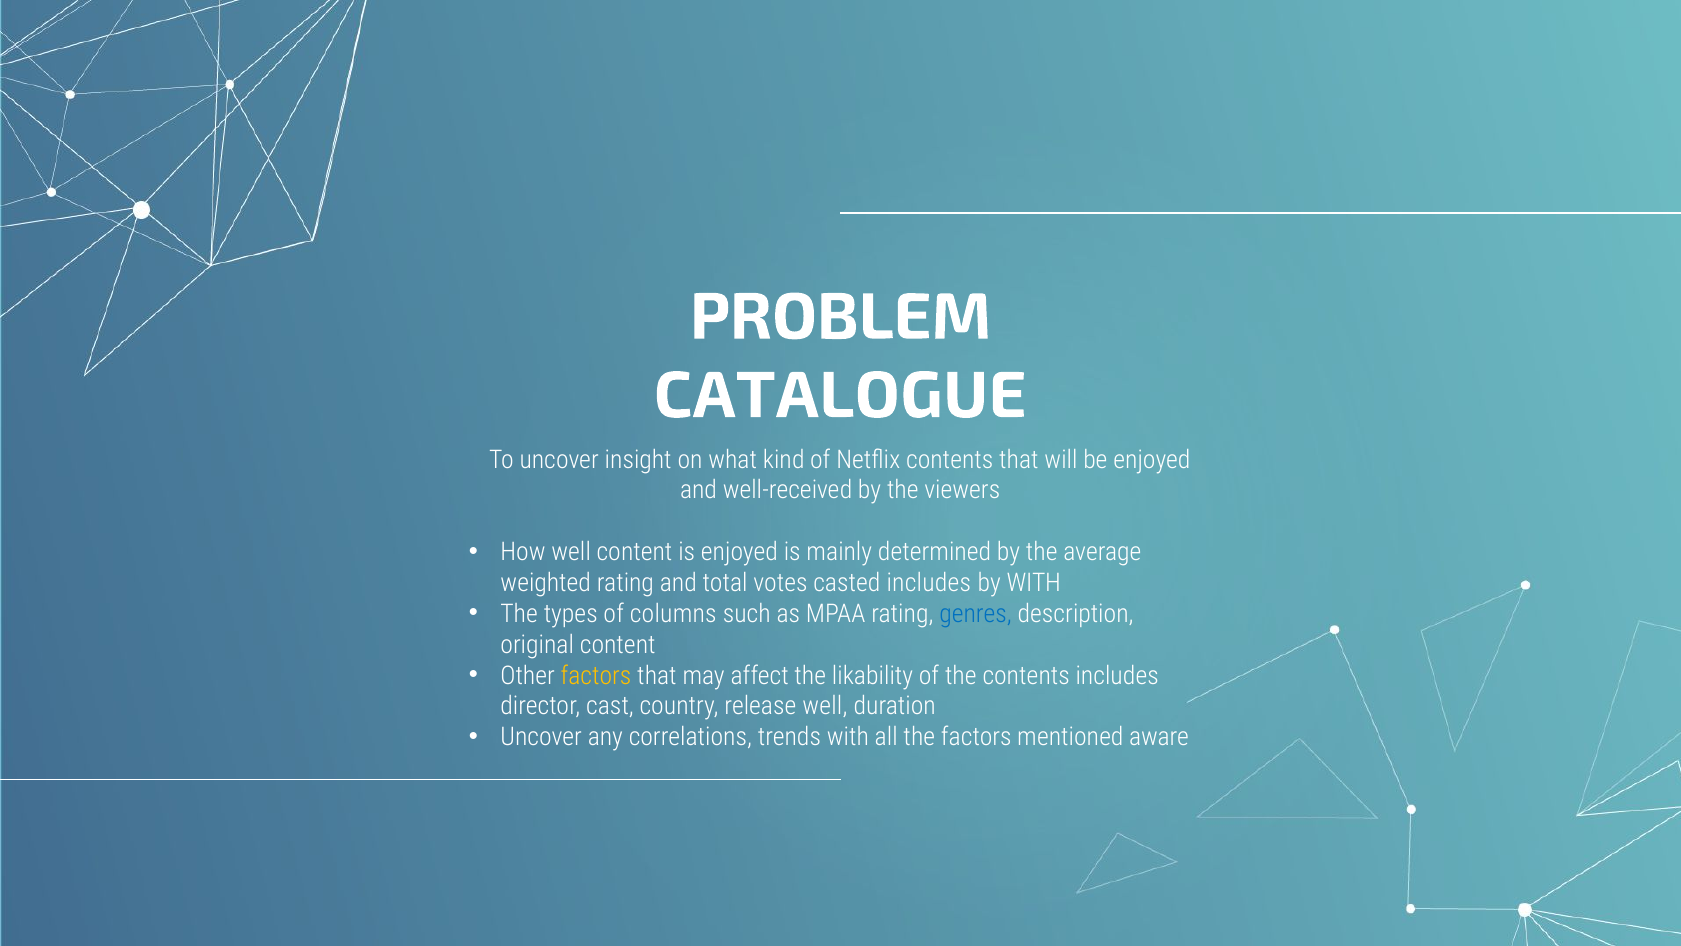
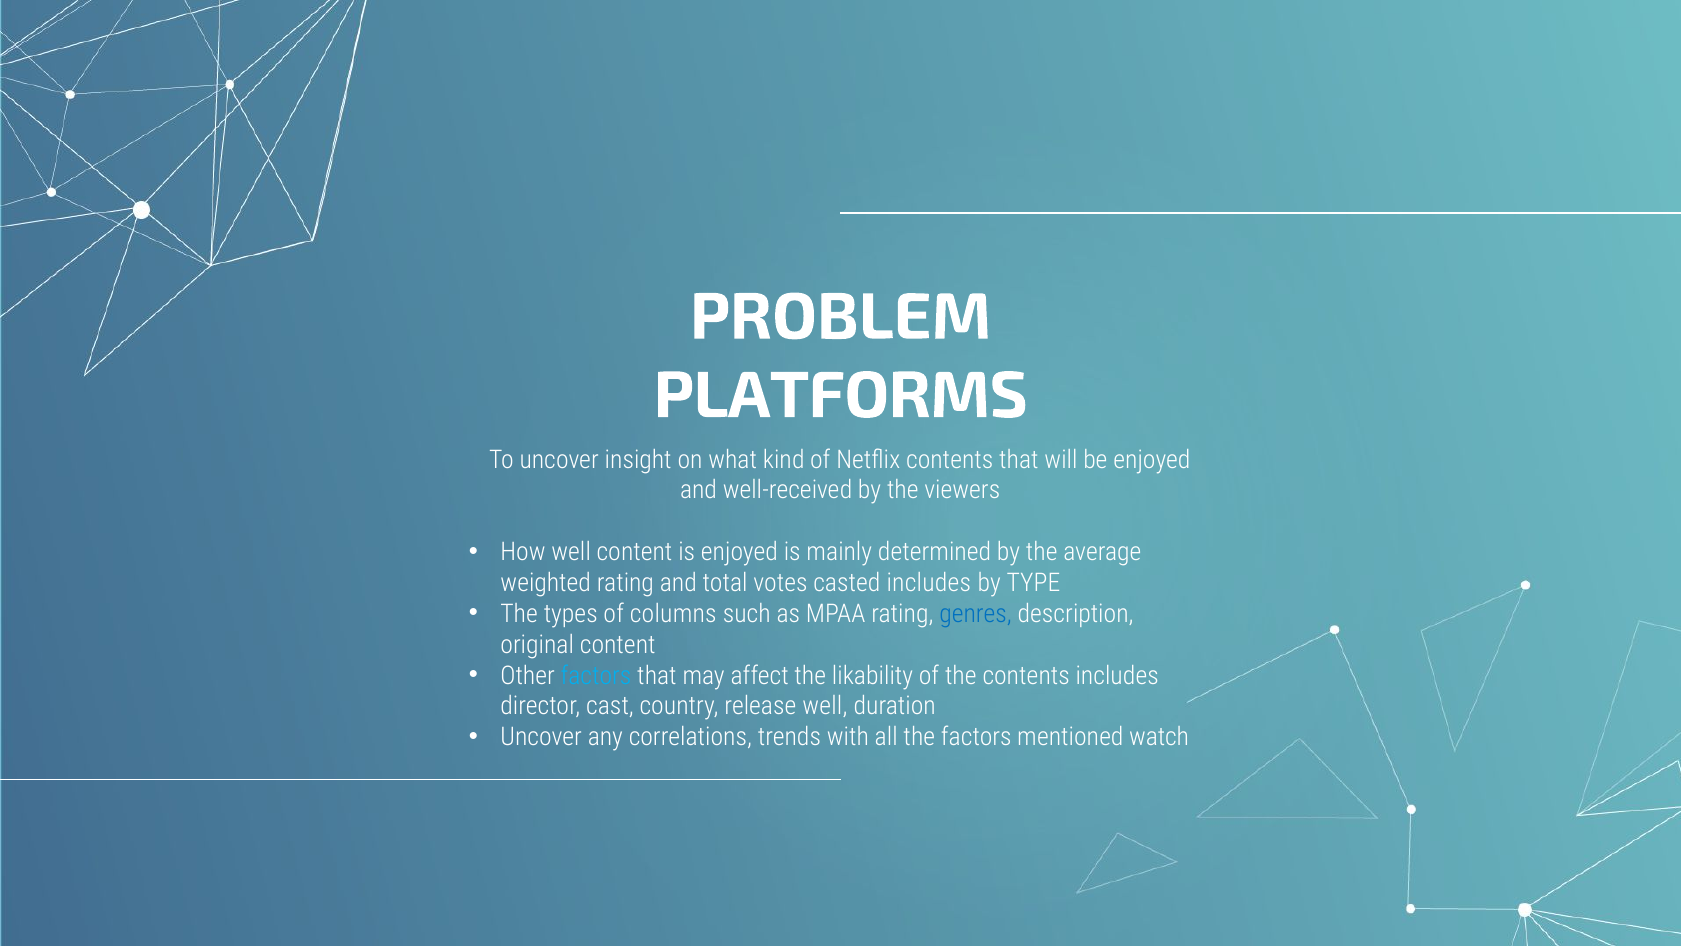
CATALOGUE: CATALOGUE -> PLATFORMS (841, 395)
by WITH: WITH -> TYPE (1034, 583)
factors colour: yellow -> light blue (596, 675)
aware: aware -> watch (1159, 737)
